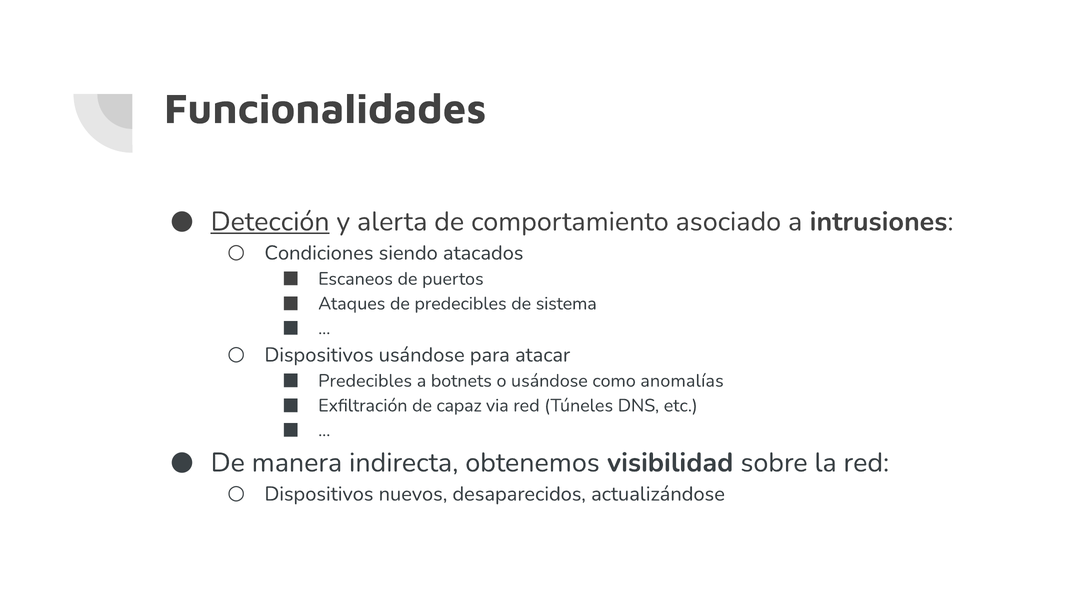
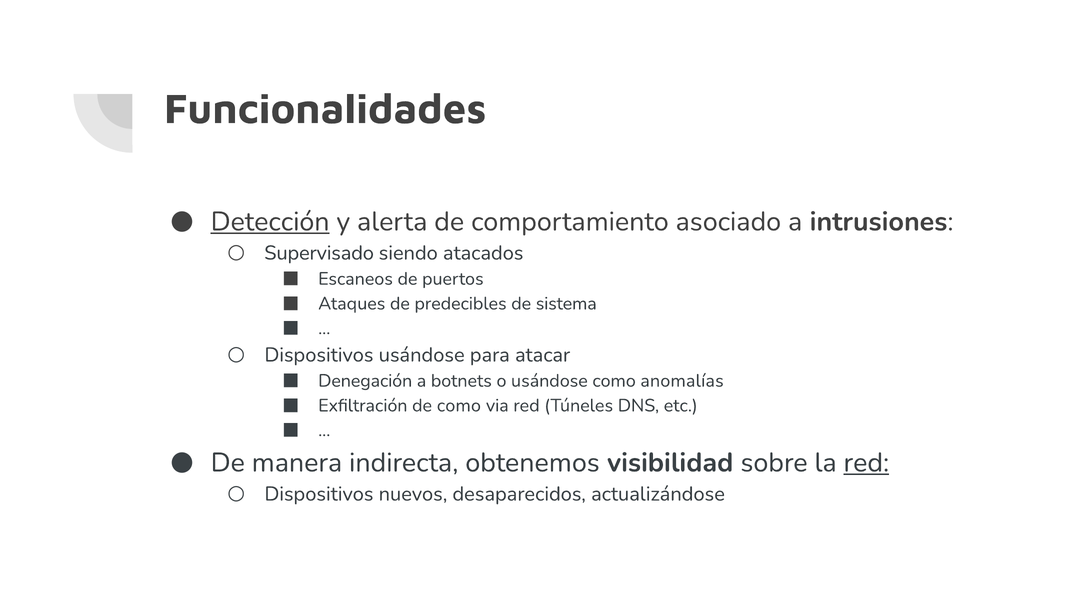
Condiciones: Condiciones -> Supervisado (319, 253)
Predecibles: Predecibles -> Denegación (365, 381)
de capaz: capaz -> como (459, 405)
red underline: none -> present (866, 462)
